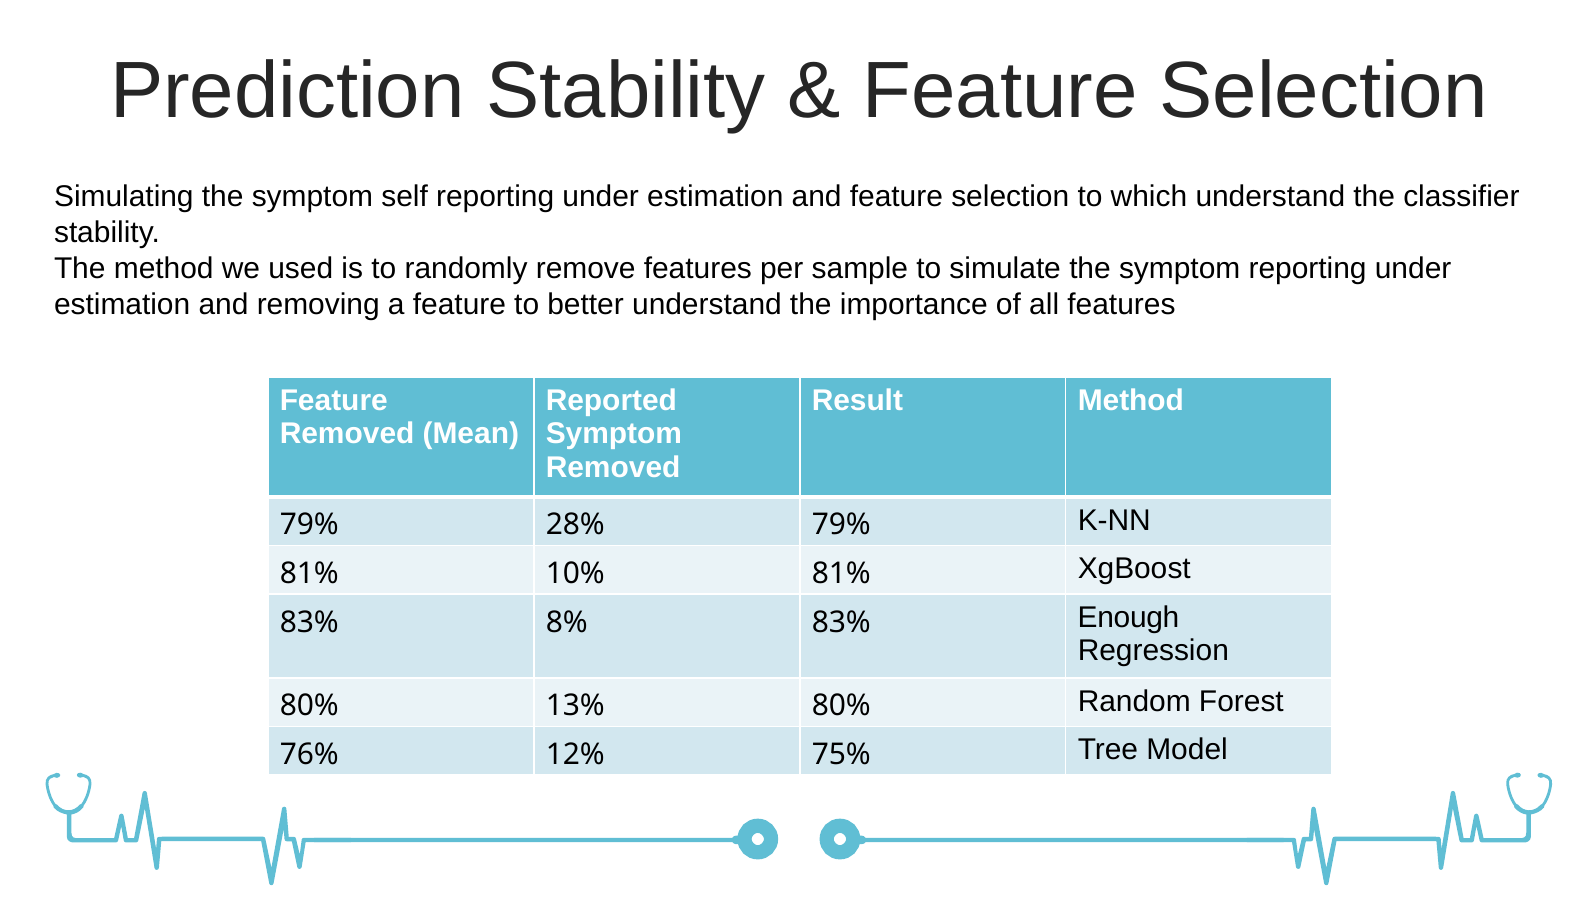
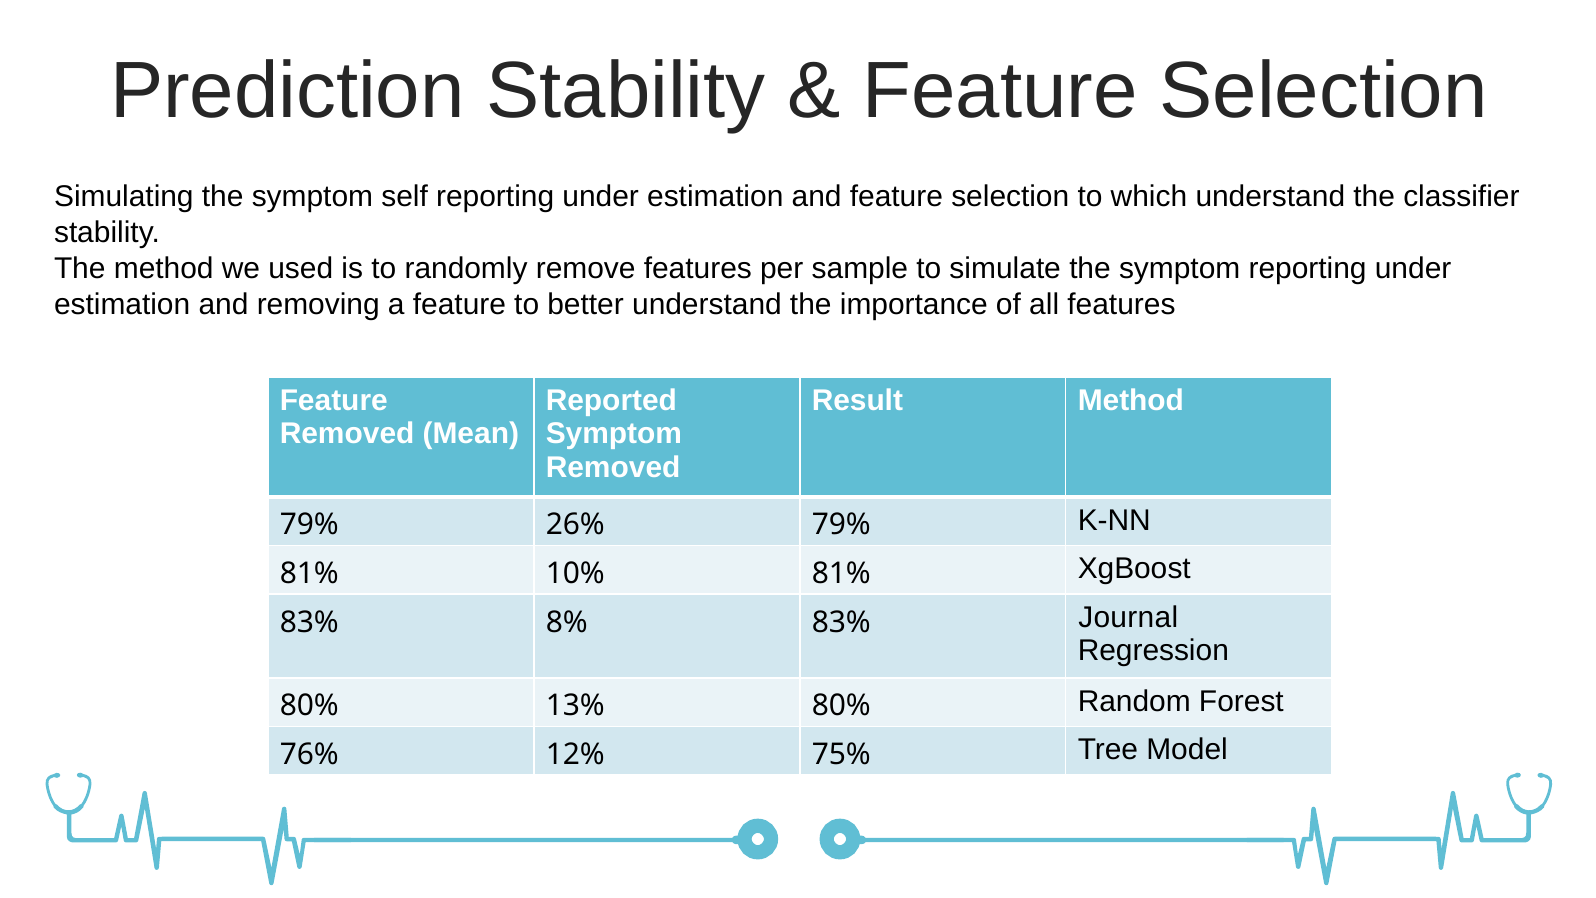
28%: 28% -> 26% (575, 525)
Enough: Enough -> Journal (1128, 617)
